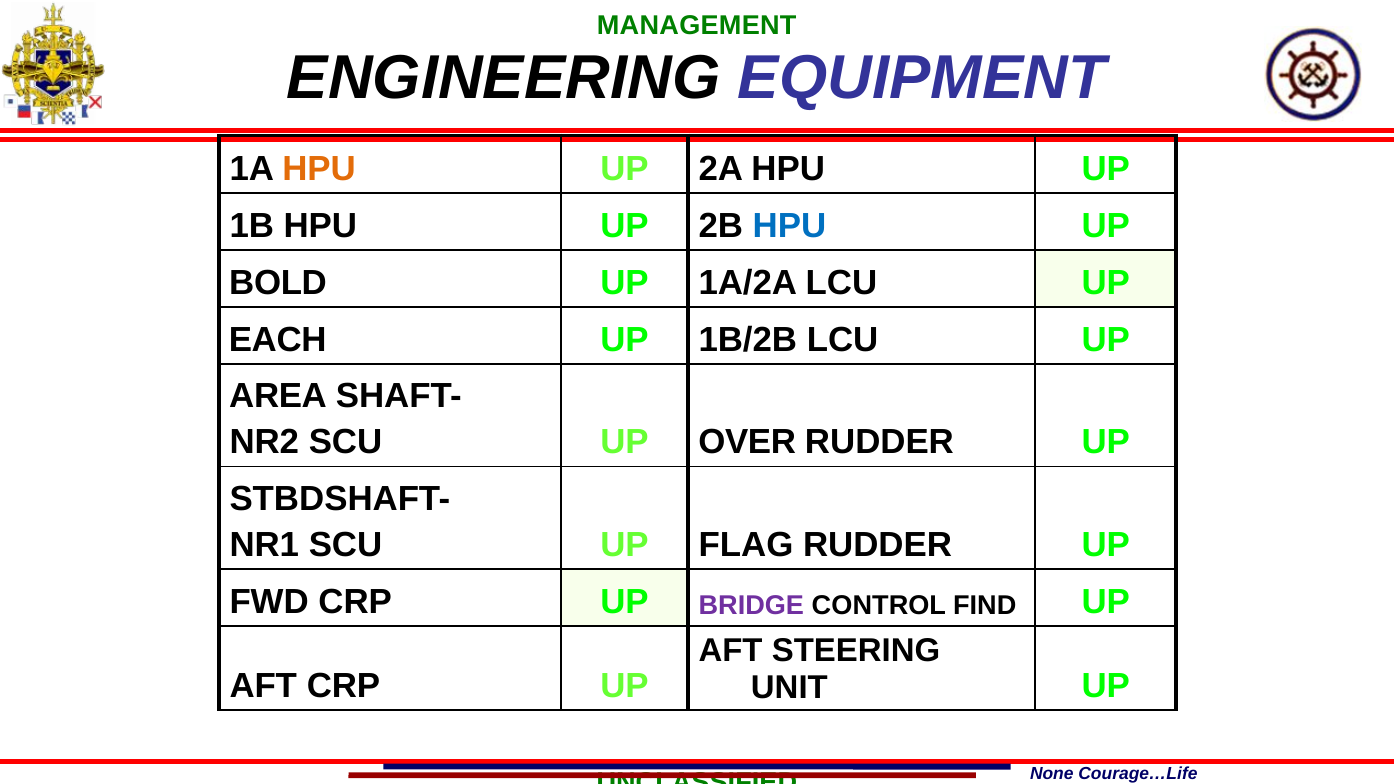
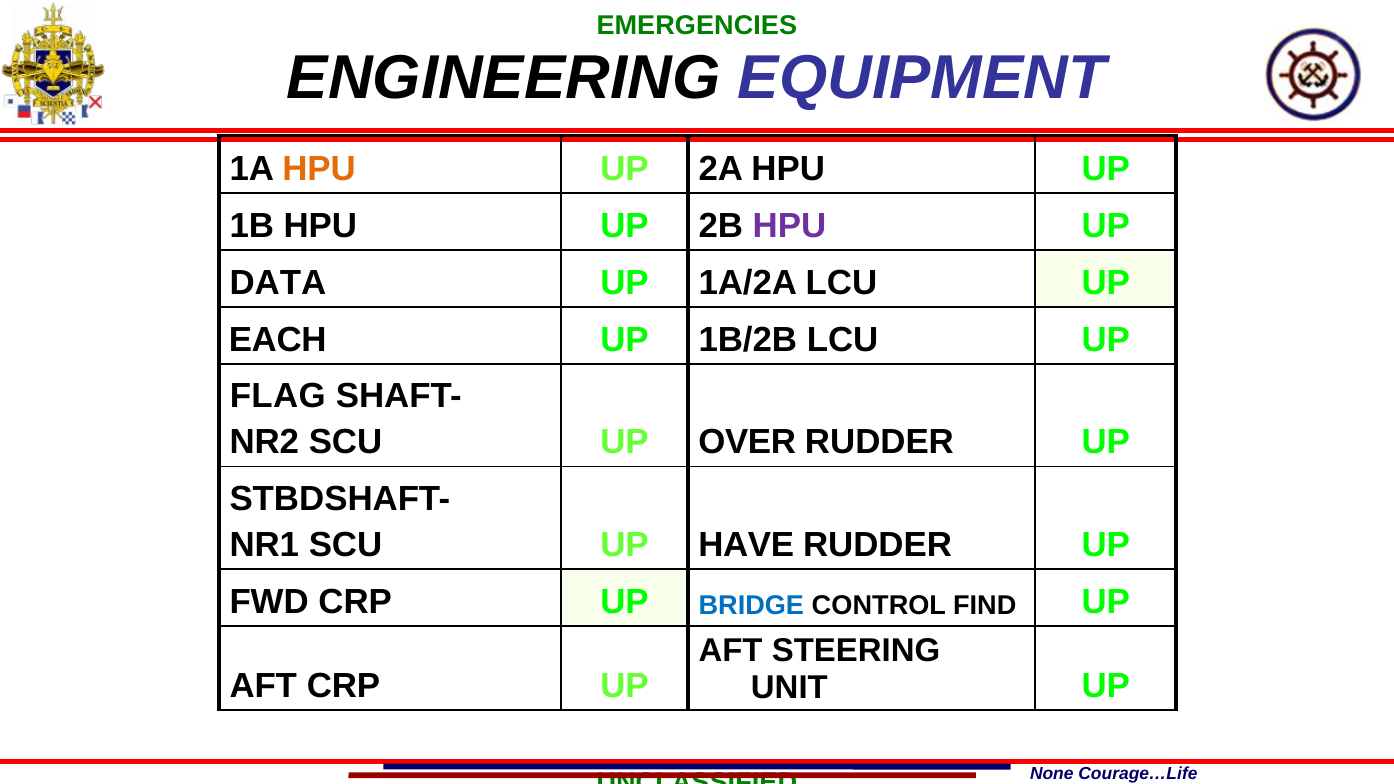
MANAGEMENT: MANAGEMENT -> EMERGENCIES (697, 25)
HPU colour: blue -> purple (789, 226)
BOLD: BOLD -> DATA (278, 283)
AREA: AREA -> FLAG (278, 397)
FLAG: FLAG -> HAVE (746, 545)
BRIDGE colour: purple -> blue (751, 606)
